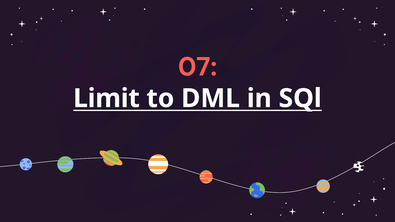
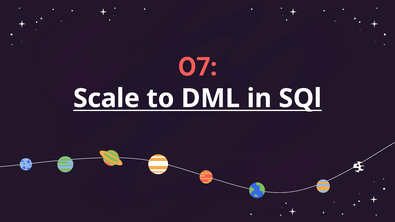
Limit: Limit -> Scale (106, 98)
